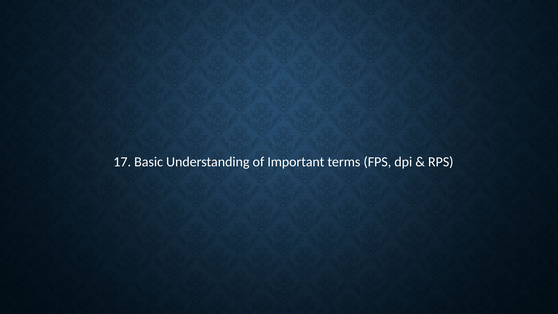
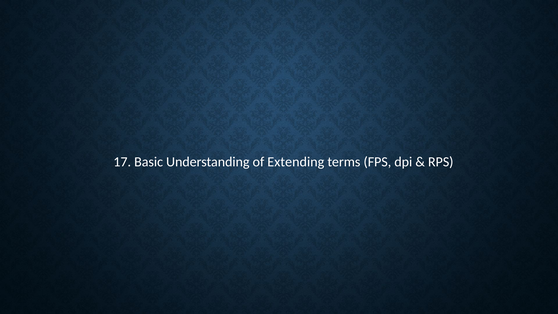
Important: Important -> Extending (296, 162)
